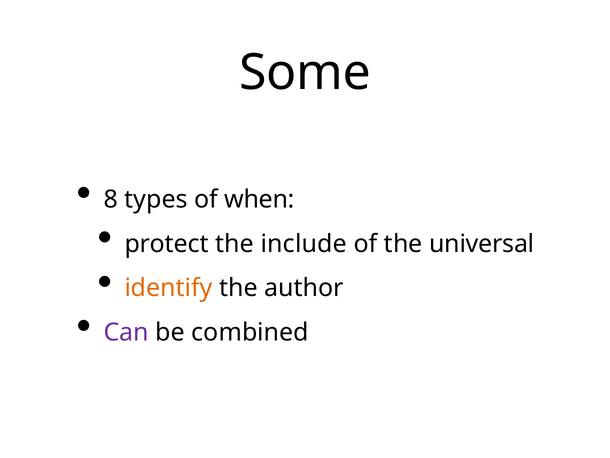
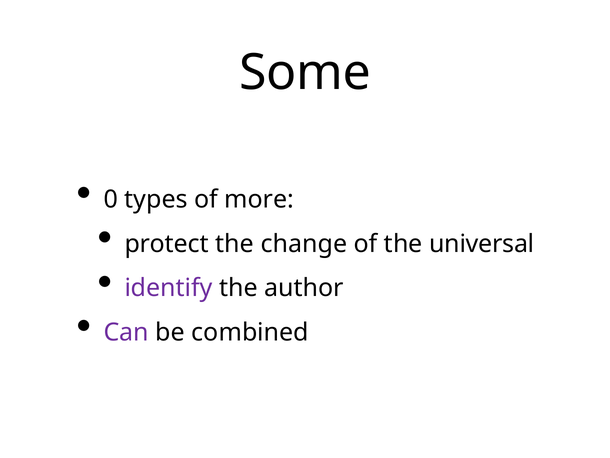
8: 8 -> 0 (111, 199)
when: when -> more (259, 199)
include: include -> change (304, 243)
identify colour: orange -> purple (169, 288)
